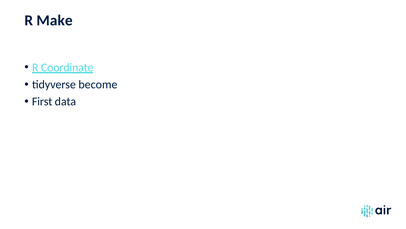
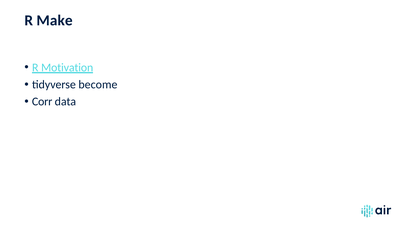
Coordinate: Coordinate -> Motivation (67, 67)
First: First -> Corr (42, 101)
